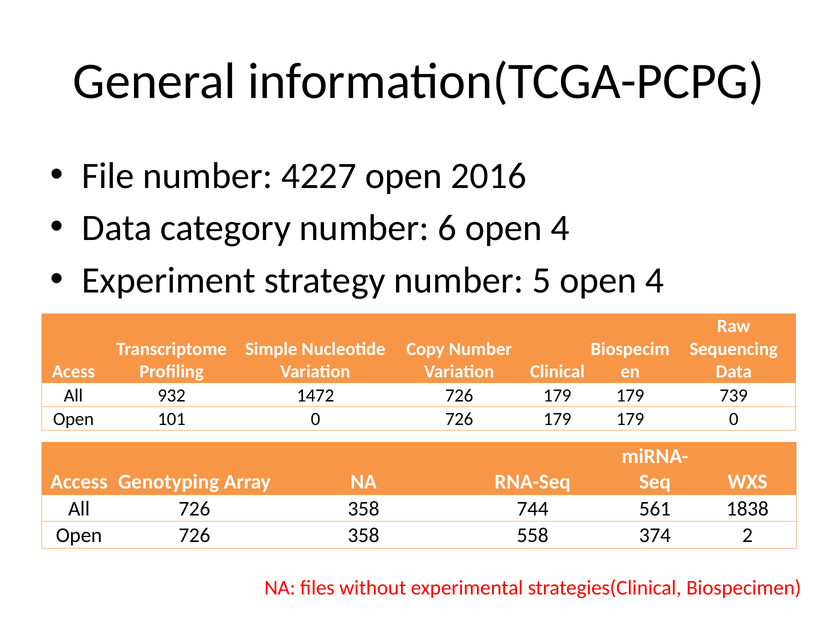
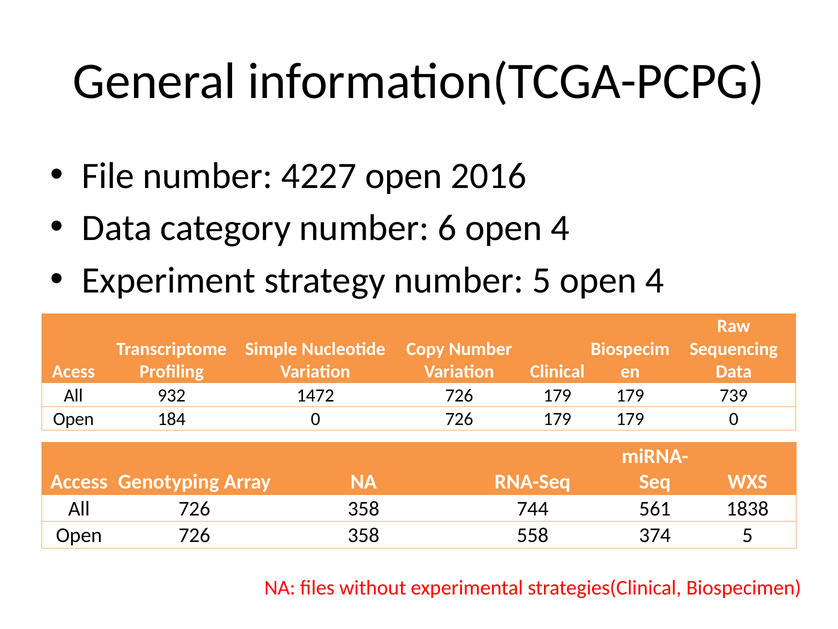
101: 101 -> 184 (172, 419)
374 2: 2 -> 5 (747, 535)
